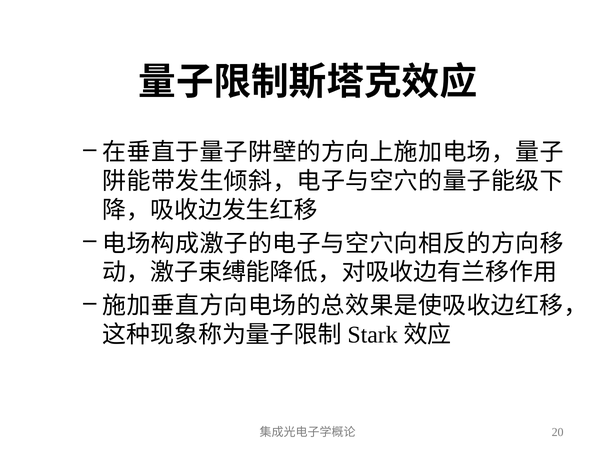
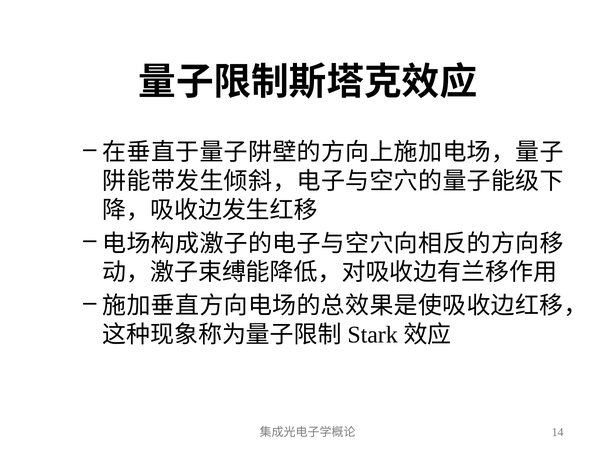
20: 20 -> 14 (558, 432)
